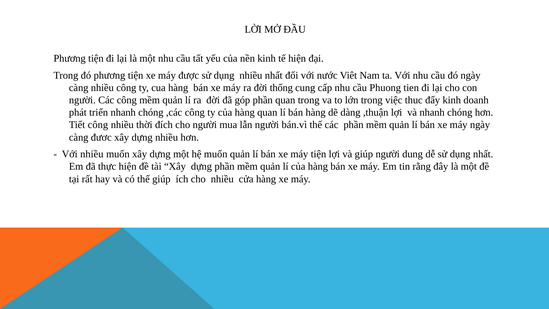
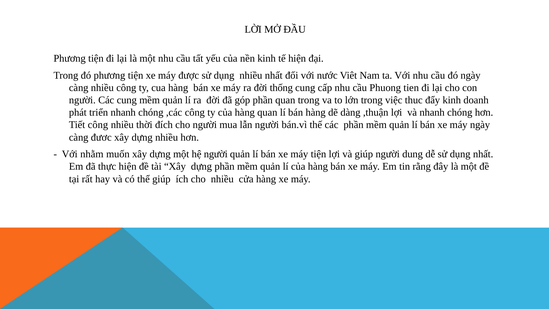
Các công: công -> cung (127, 100)
Với nhiều: nhiều -> nhằm (92, 154)
hệ muốn: muốn -> người (216, 154)
